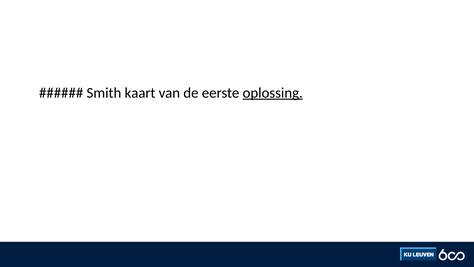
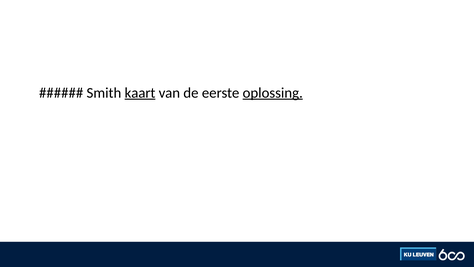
kaart underline: none -> present (140, 93)
